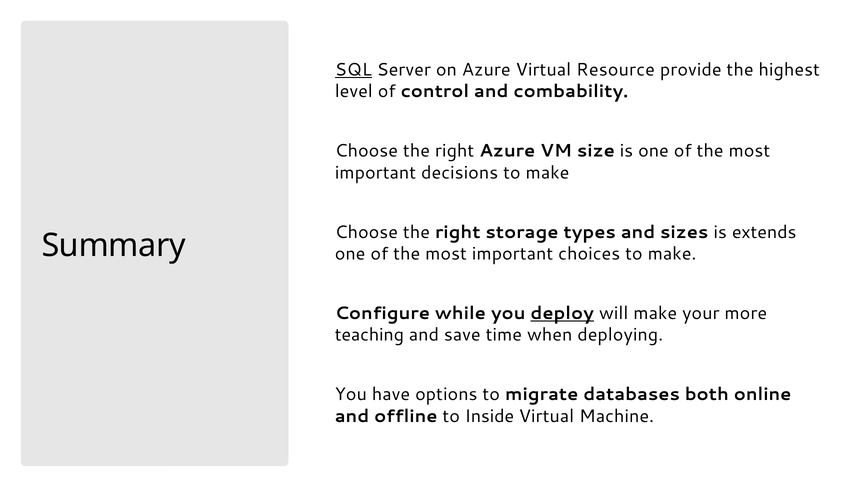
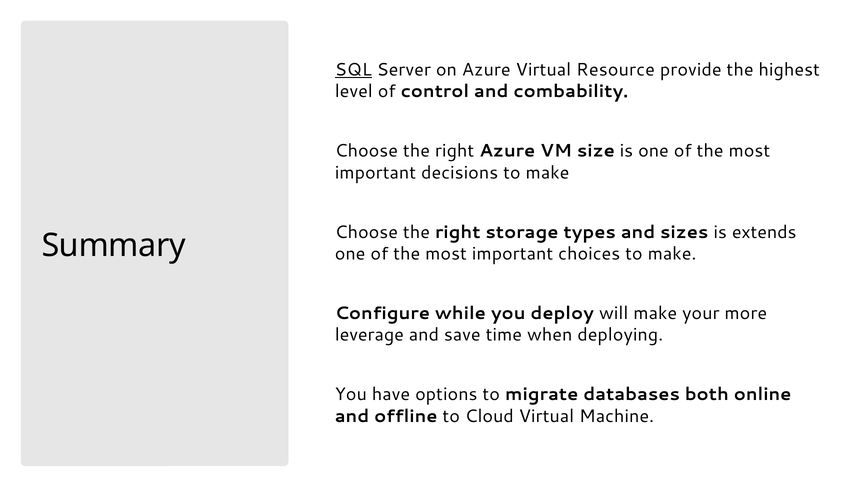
deploy underline: present -> none (562, 313)
teaching: teaching -> leverage (369, 335)
Inside: Inside -> Cloud (489, 416)
